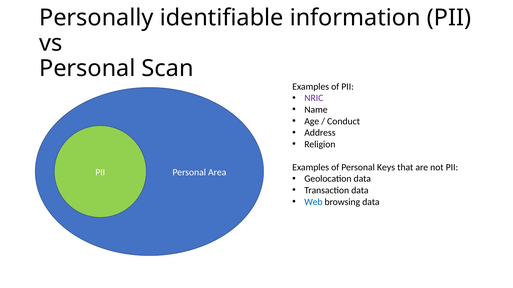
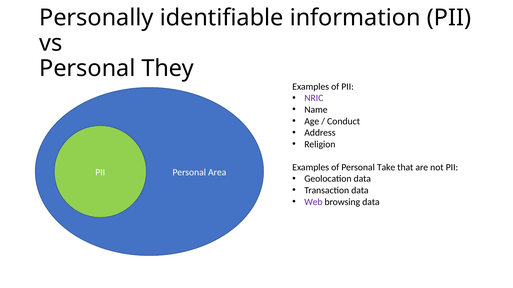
Scan: Scan -> They (168, 68)
Keys: Keys -> Take (386, 168)
Web colour: blue -> purple (313, 202)
